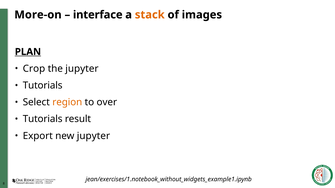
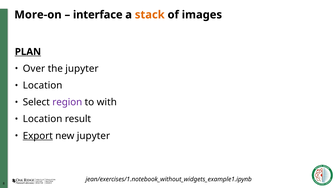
Crop: Crop -> Over (34, 69)
Tutorials: Tutorials -> Location (43, 86)
region colour: orange -> purple (67, 102)
over: over -> with (107, 102)
Tutorials: Tutorials -> Location (43, 119)
Export underline: none -> present (38, 136)
